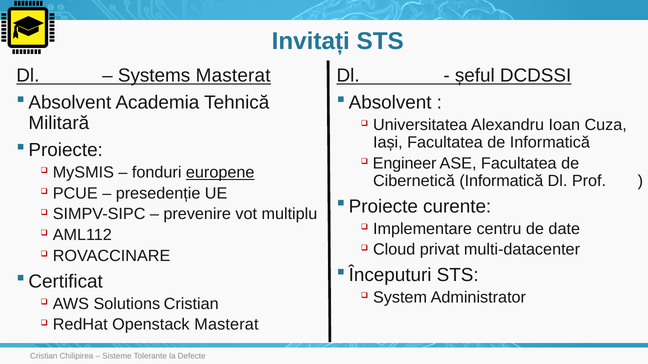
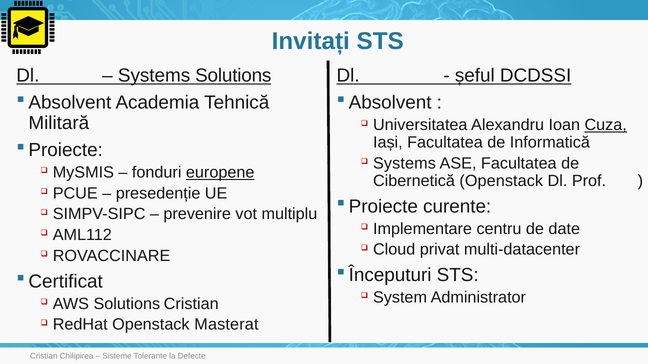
Systems Masterat: Masterat -> Solutions (233, 76)
Cuza underline: none -> present (606, 125)
Engineer: Engineer -> Systems (404, 164)
Cibernetică Informatică: Informatică -> Openstack (501, 181)
